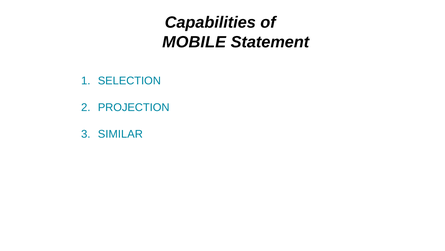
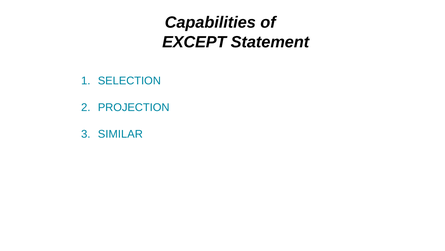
MOBILE: MOBILE -> EXCEPT (194, 42)
